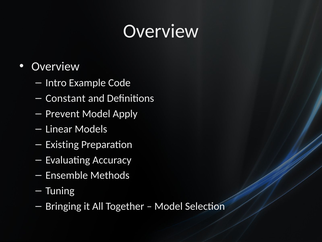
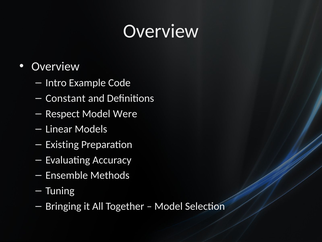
Prevent: Prevent -> Respect (63, 113)
Apply: Apply -> Were (125, 113)
